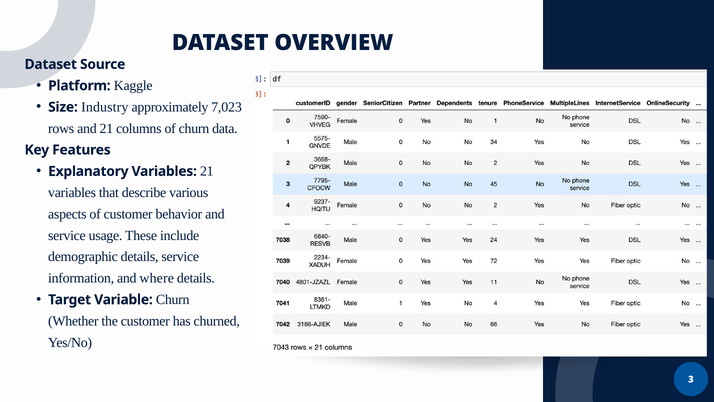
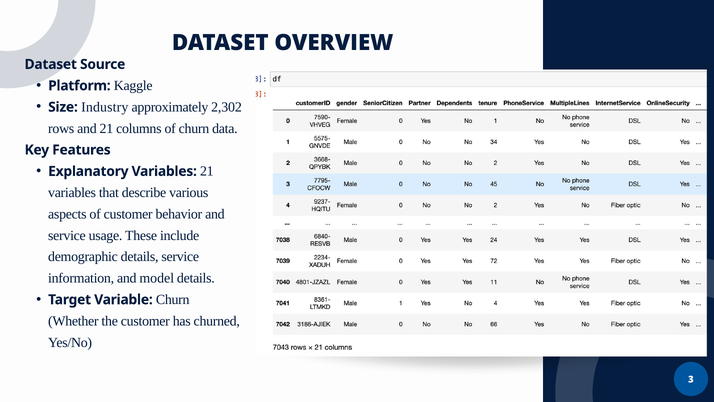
7,023: 7,023 -> 2,302 (226, 107)
where: where -> model (157, 278)
